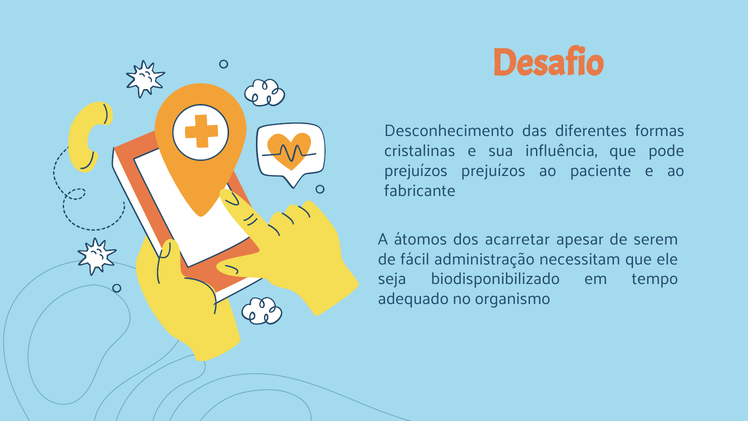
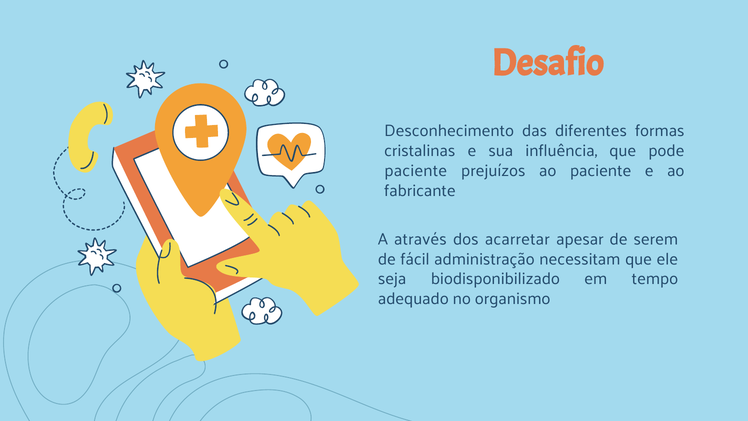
prejuízos: prejuízos -> paciente (416, 171)
átomos: átomos -> através (420, 239)
